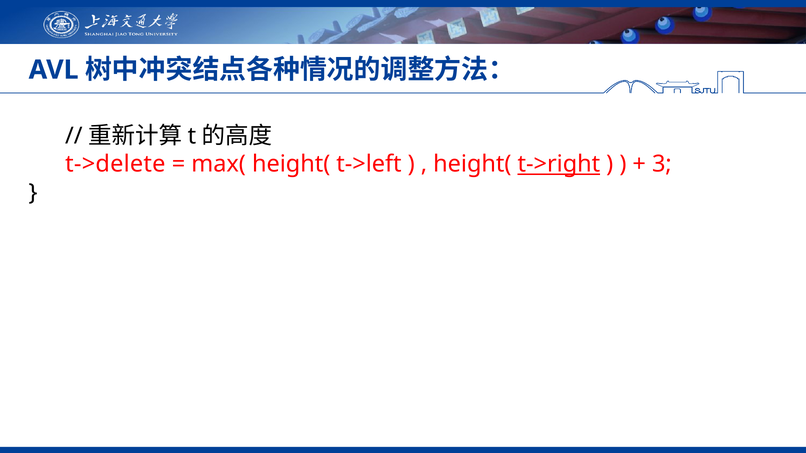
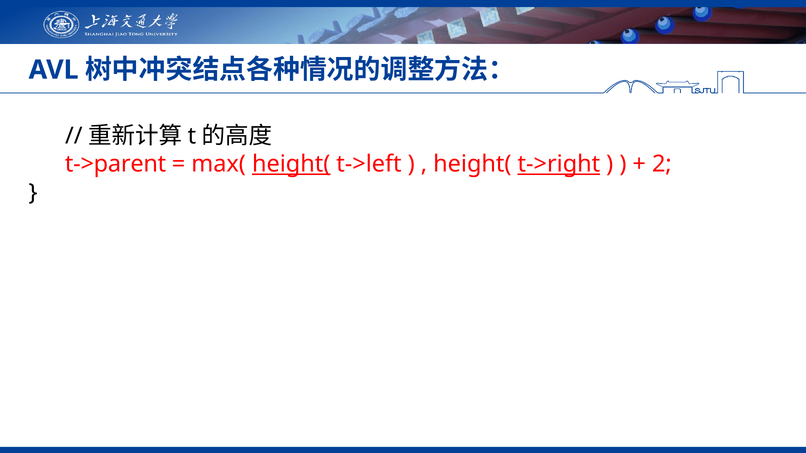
t->delete: t->delete -> t->parent (116, 164)
height( underline: none -> present (291, 164)
3: 3 -> 2 (662, 164)
